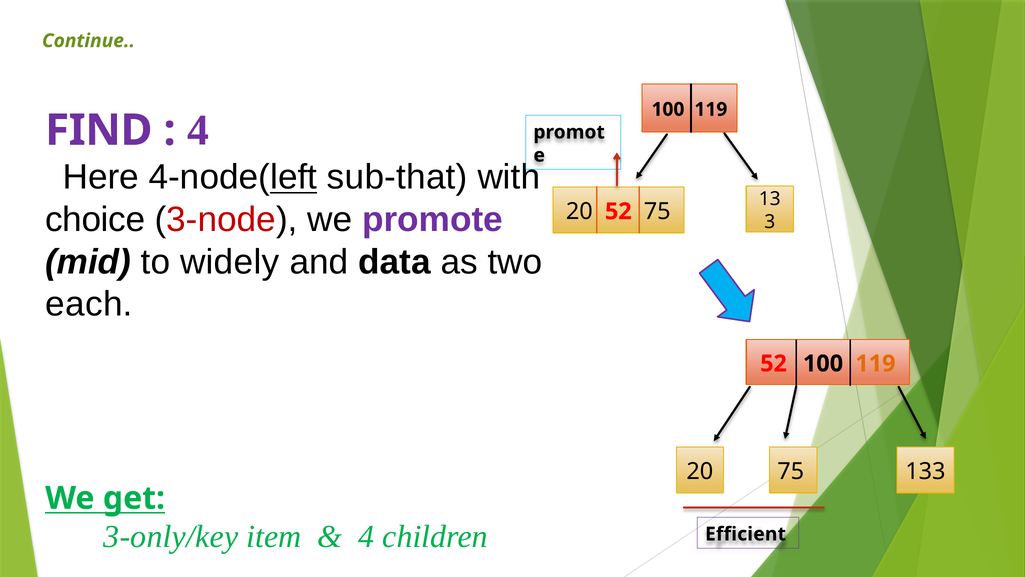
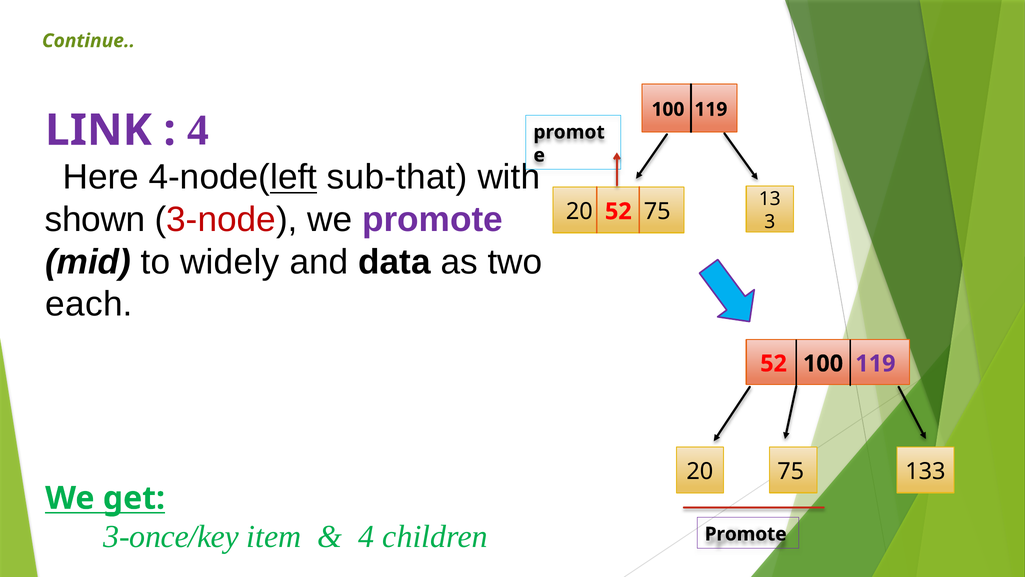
FIND: FIND -> LINK (98, 130)
choice: choice -> shown (95, 219)
119 colour: orange -> purple (875, 363)
3-only/key: 3-only/key -> 3-once/key (171, 536)
Efficient: Efficient -> Promote (746, 534)
